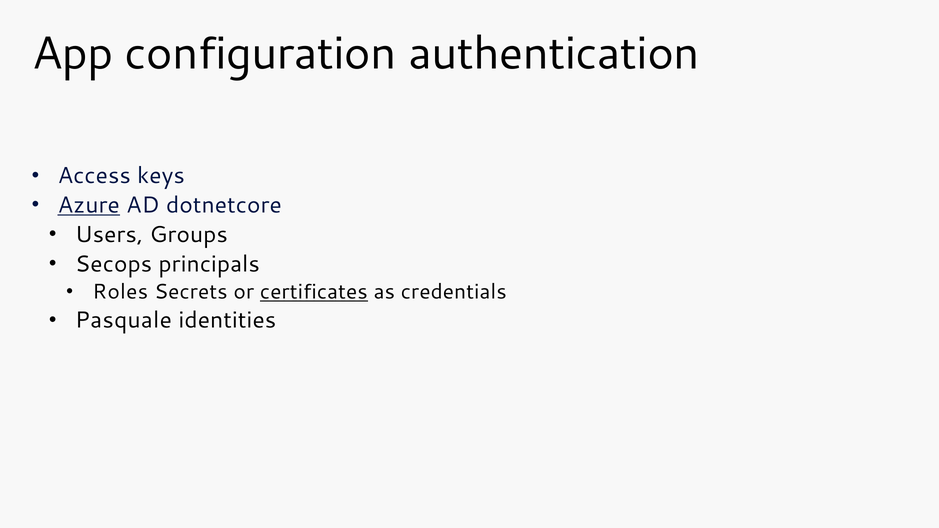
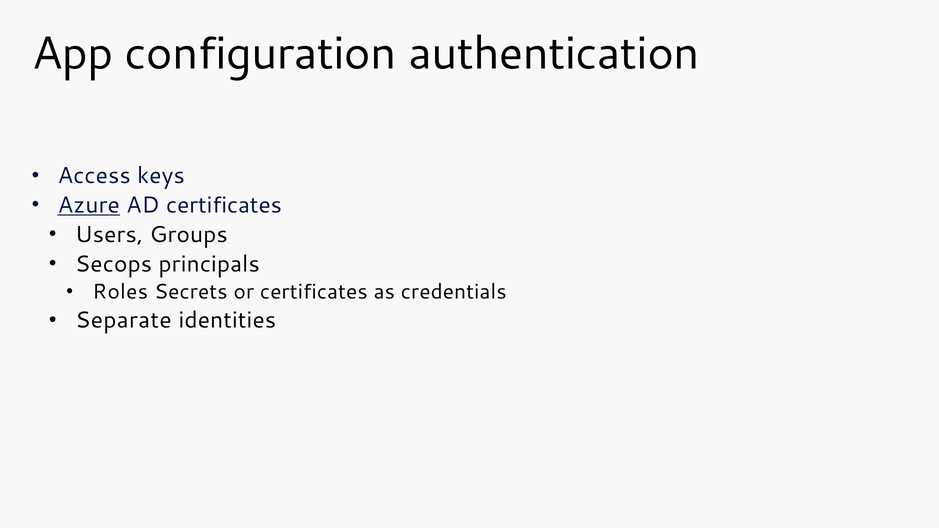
AD dotnetcore: dotnetcore -> certificates (224, 205)
certificates underline: present -> none (314, 292)
Pasquale: Pasquale -> Separate (123, 320)
